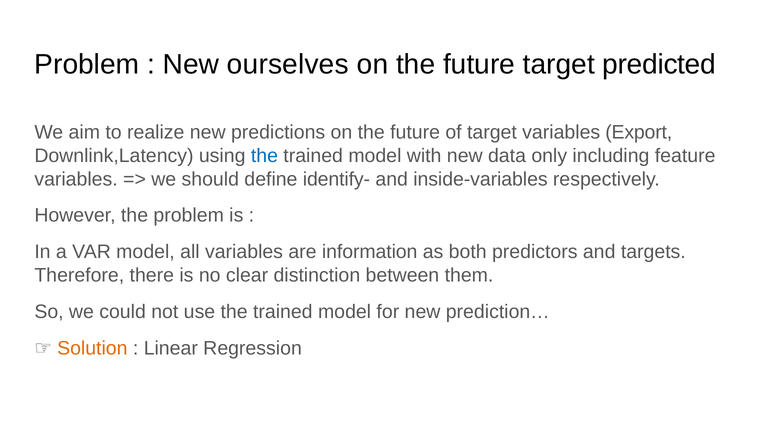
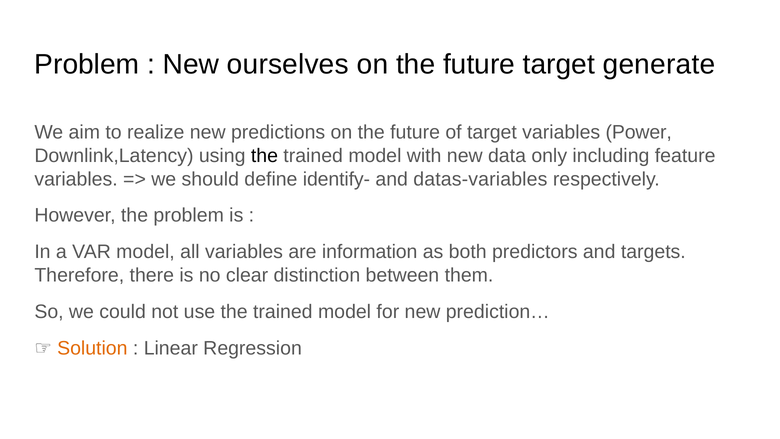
predicted: predicted -> generate (659, 65)
Export: Export -> Power (639, 132)
the colour: blue -> black (264, 156)
inside-variables: inside-variables -> datas-variables (480, 179)
